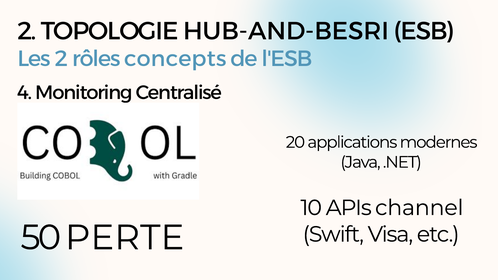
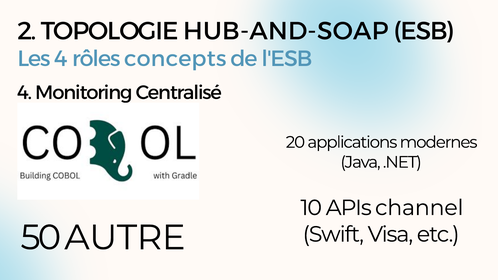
HUB-AND-BESRI: HUB-AND-BESRI -> HUB-AND-SOAP (286, 31)
Les 2: 2 -> 4 (61, 59)
PERTE: PERTE -> AUTRE (125, 238)
